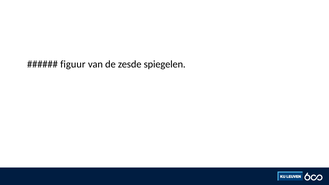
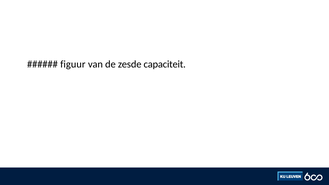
spiegelen: spiegelen -> capaciteit (165, 64)
